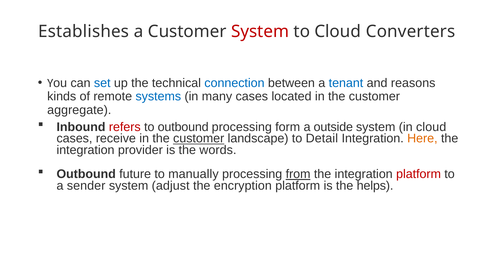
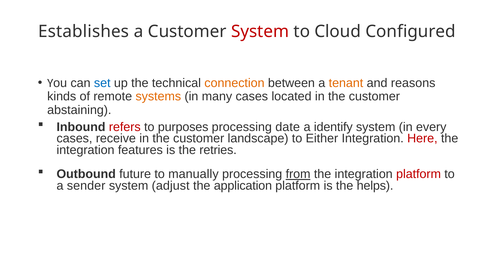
Converters: Converters -> Configured (411, 32)
connection colour: blue -> orange (234, 83)
tenant colour: blue -> orange (346, 83)
systems colour: blue -> orange (158, 96)
aggregate: aggregate -> abstaining (79, 110)
to outbound: outbound -> purposes (183, 127)
form: form -> date (288, 127)
outside: outside -> identify (333, 127)
in cloud: cloud -> every (431, 127)
customer underline: present -> none (199, 138)
Detail: Detail -> Either (322, 138)
Here colour: orange -> red (422, 138)
provider: provider -> features (140, 150)
words: words -> retries (218, 150)
encryption: encryption -> application (243, 185)
